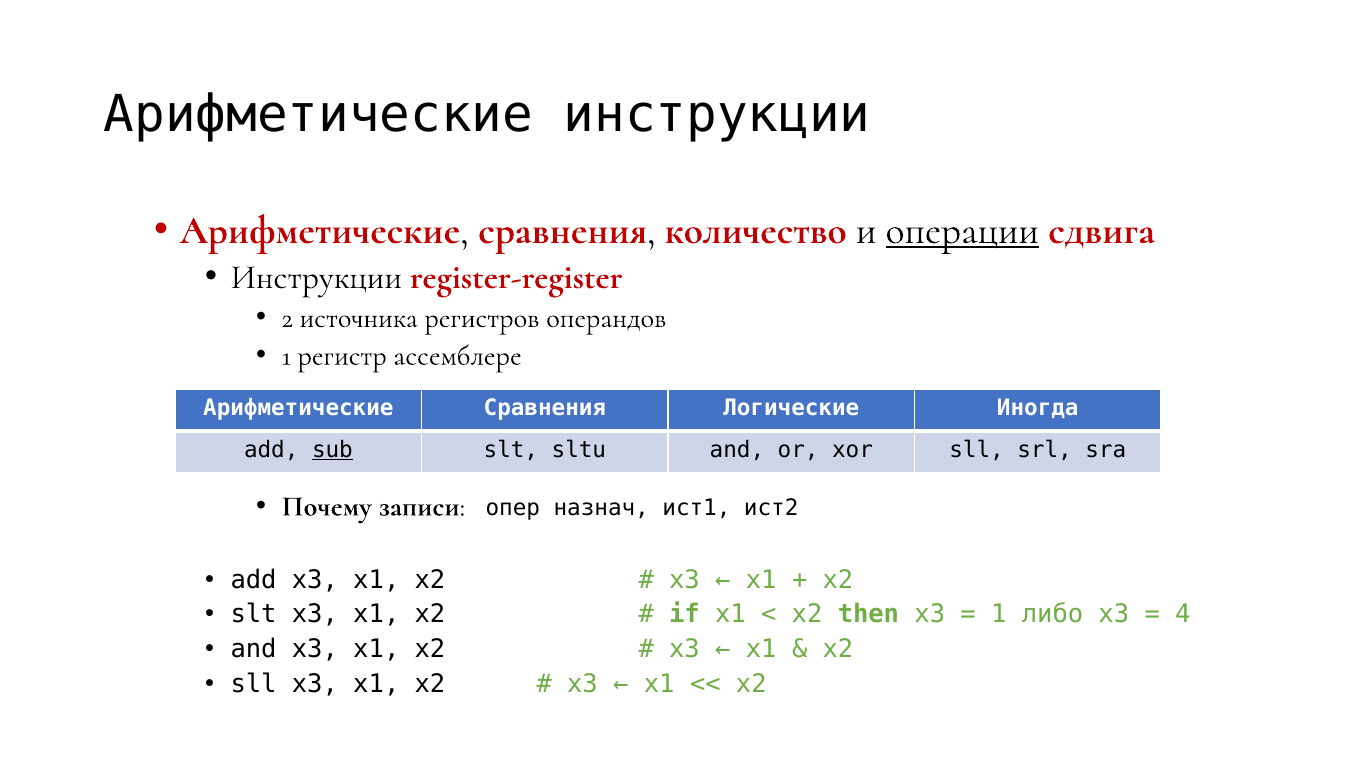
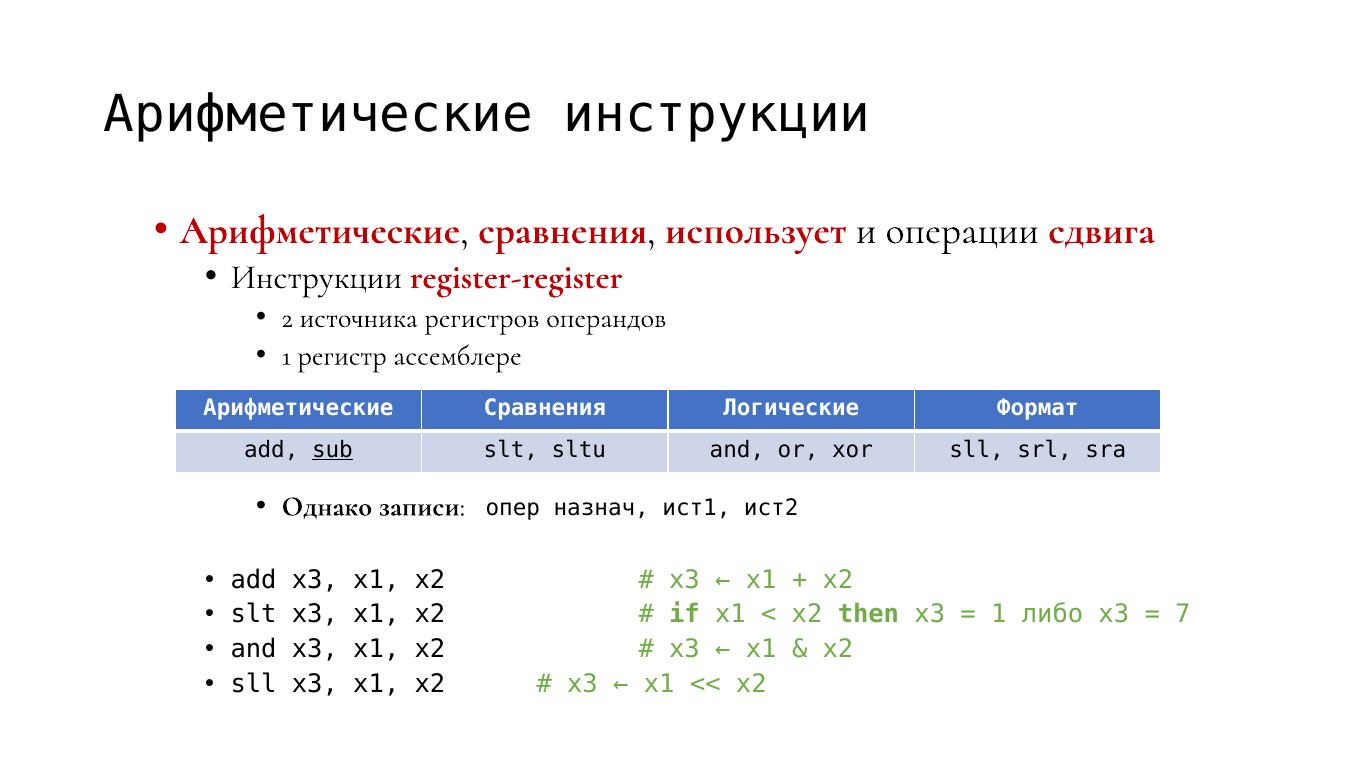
количество: количество -> использует (756, 230)
операции underline: present -> none (962, 230)
Иногда: Иногда -> Формат (1038, 408)
Почему: Почему -> Однако (327, 506)
4: 4 -> 7 (1183, 615)
